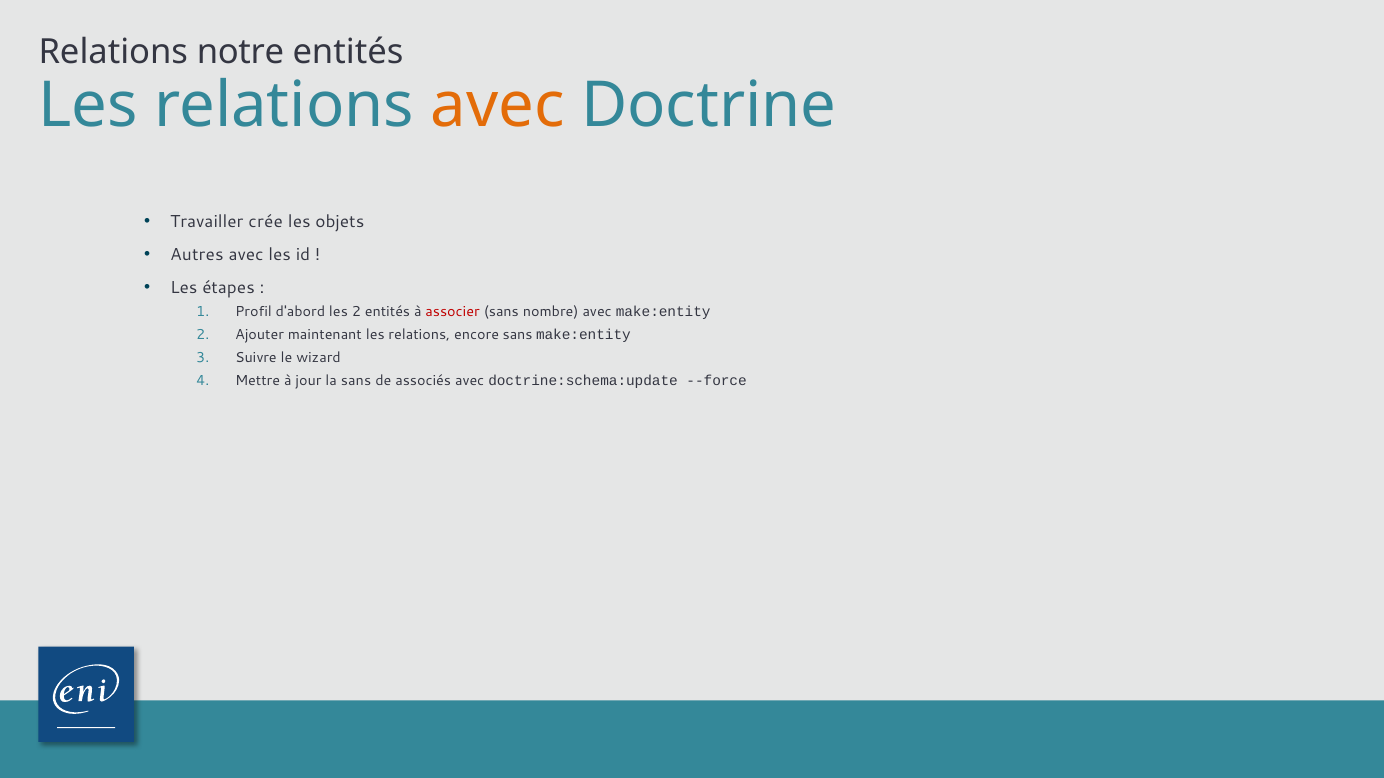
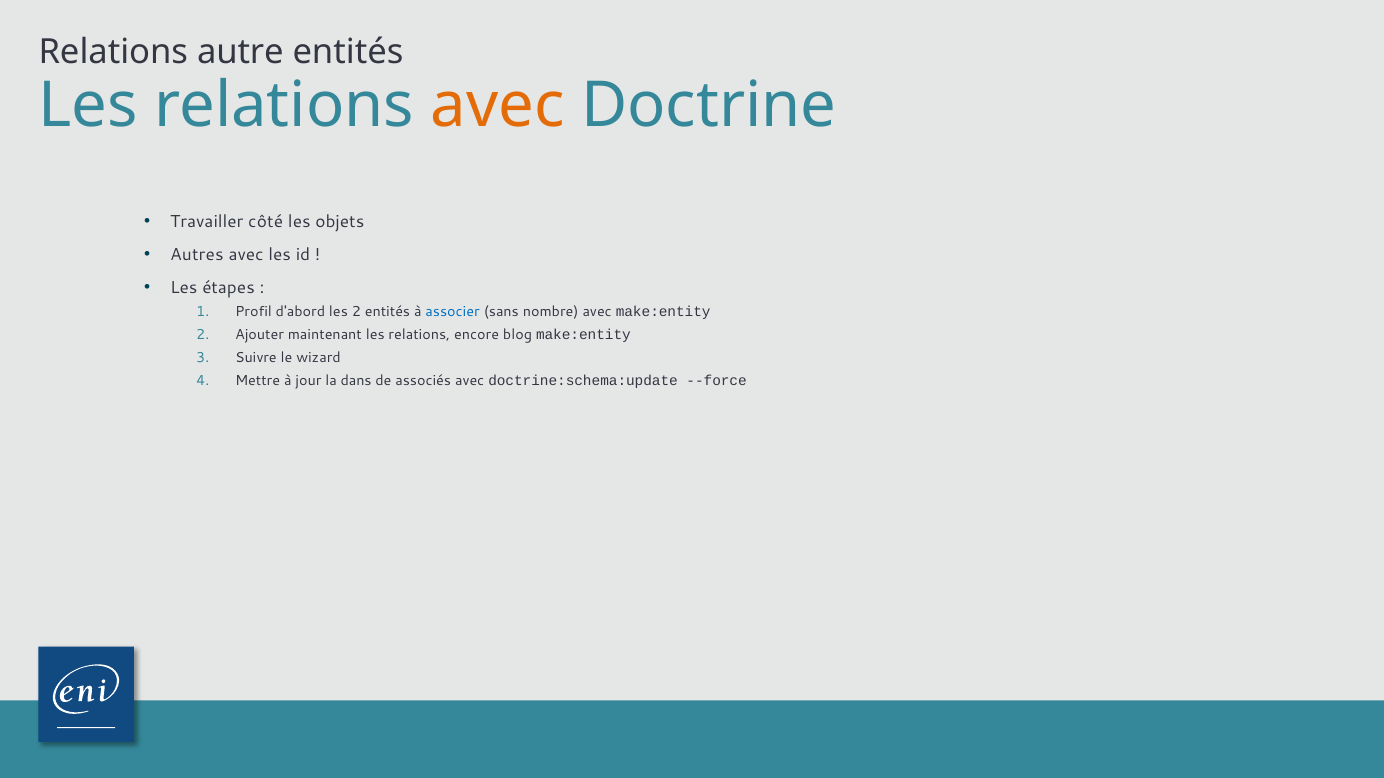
notre: notre -> autre (240, 52)
crée: crée -> côté (266, 222)
associer colour: red -> blue (453, 312)
encore sans: sans -> blog (518, 335)
la sans: sans -> dans (356, 381)
